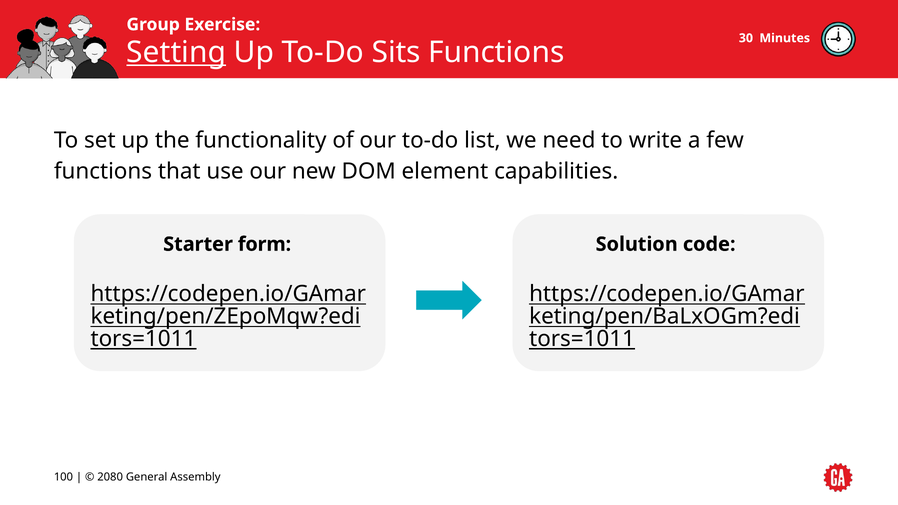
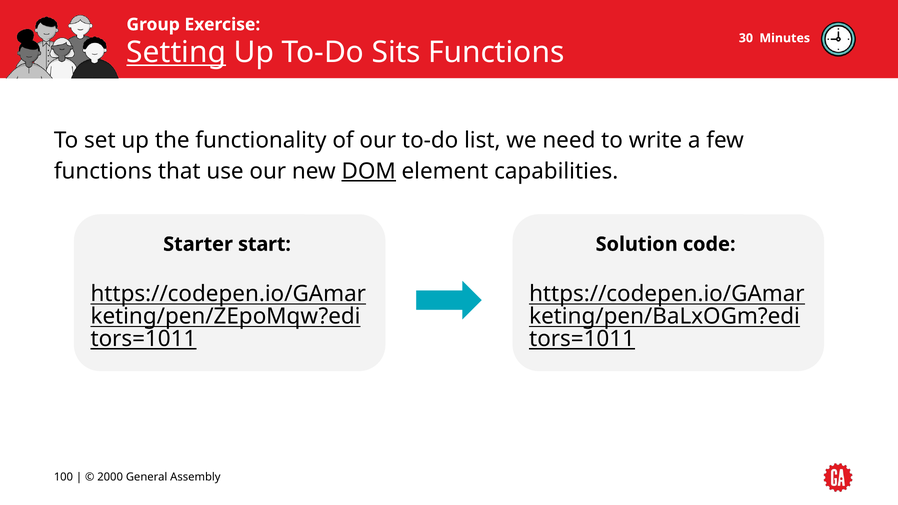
DOM underline: none -> present (369, 171)
form: form -> start (264, 244)
2080: 2080 -> 2000 (110, 477)
